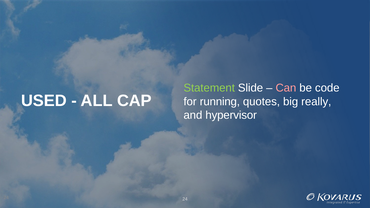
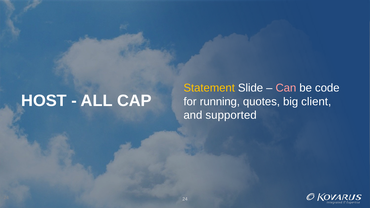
Statement colour: light green -> yellow (209, 88)
USED: USED -> HOST (44, 101)
really: really -> client (316, 102)
hypervisor: hypervisor -> supported (231, 115)
